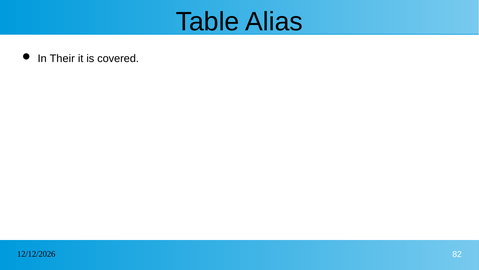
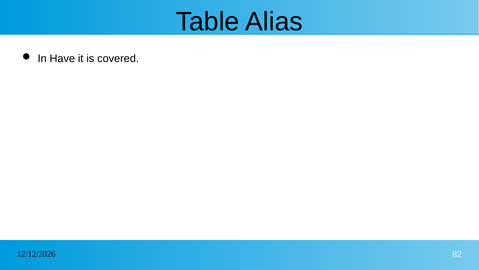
Their: Their -> Have (62, 59)
